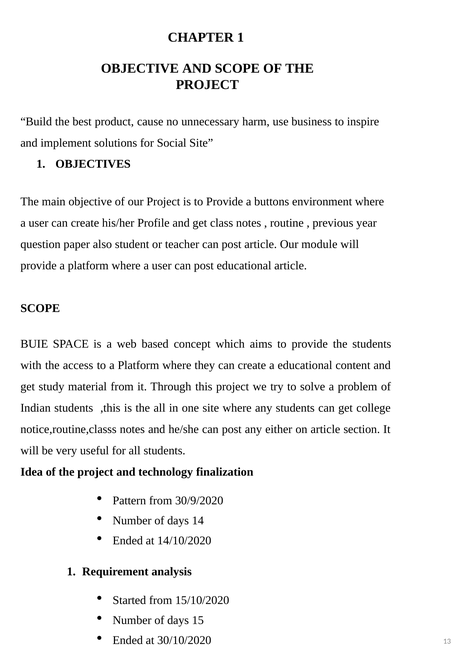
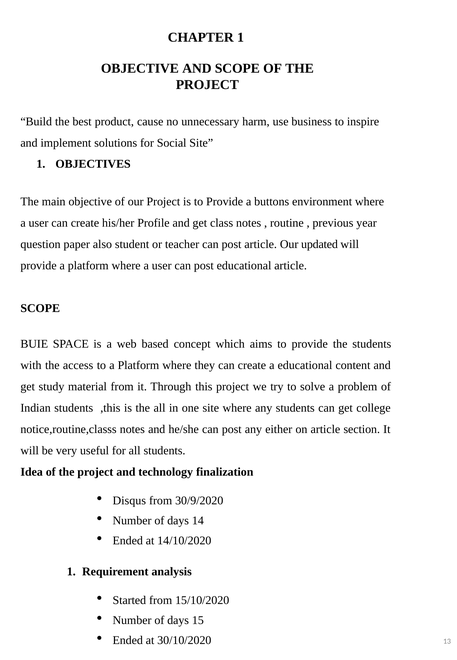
module: module -> updated (319, 244)
Pattern: Pattern -> Disqus (129, 501)
